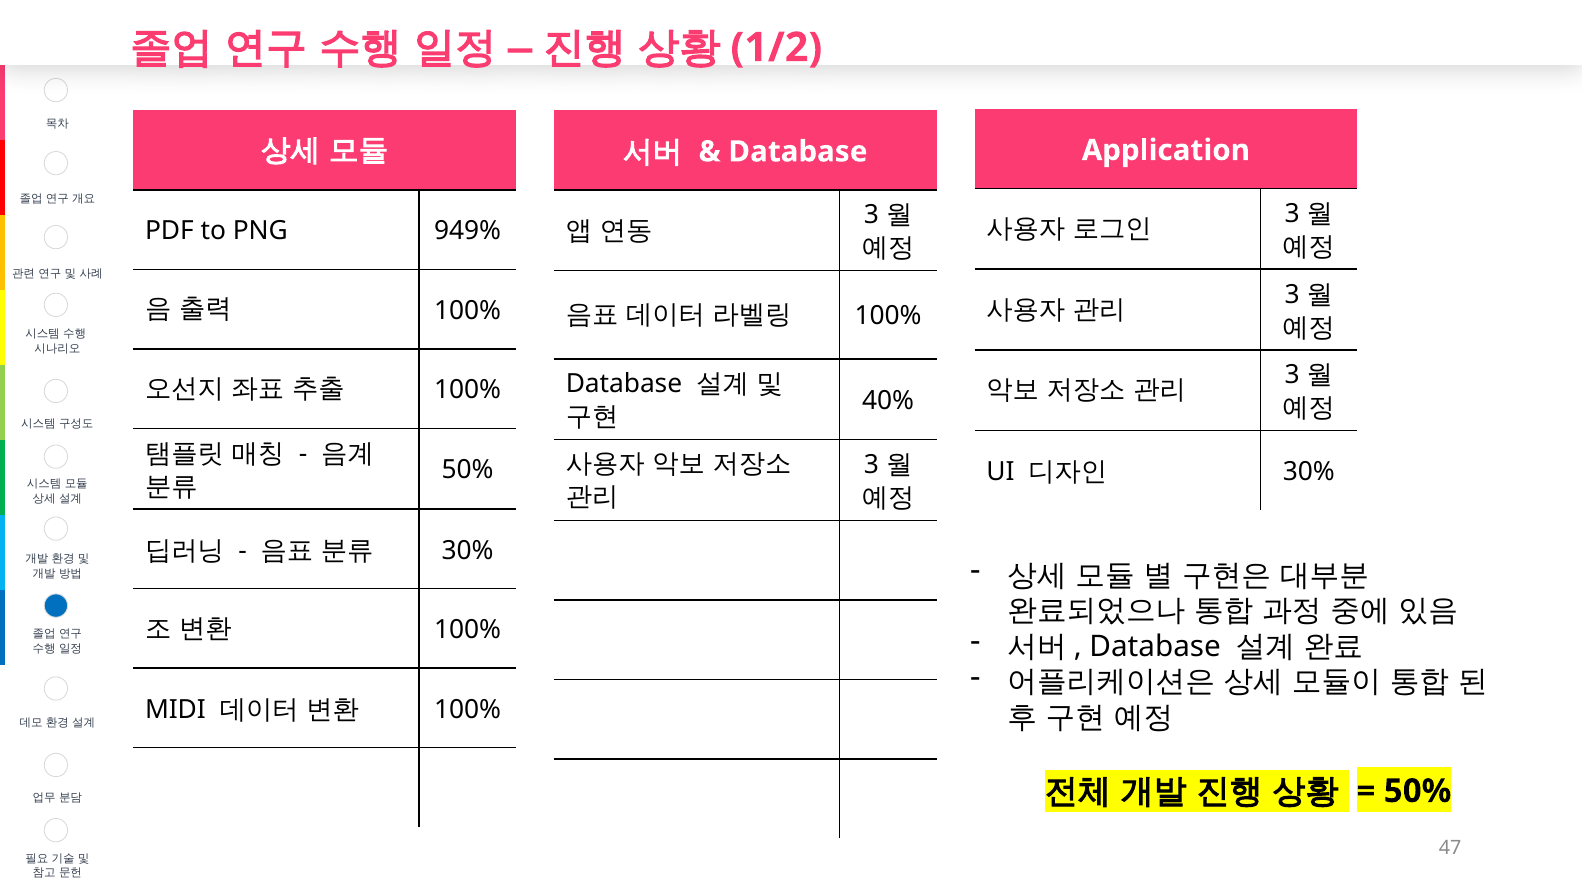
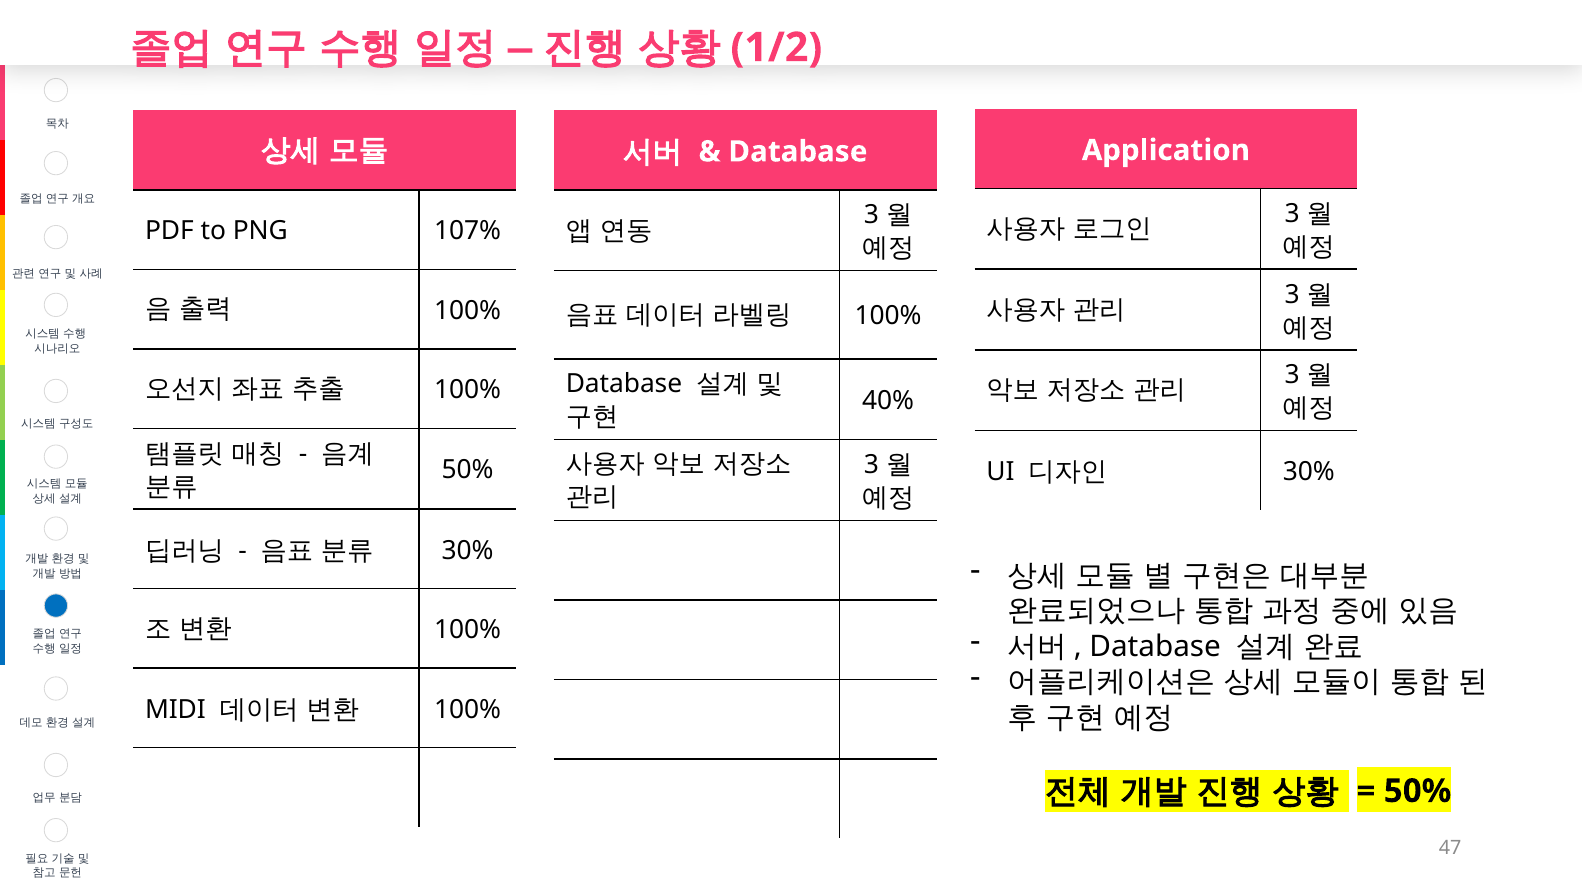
949%: 949% -> 107% (468, 231)
